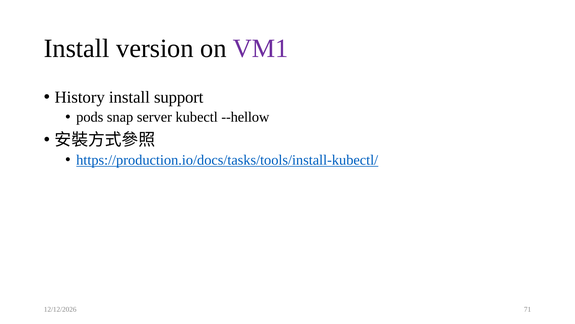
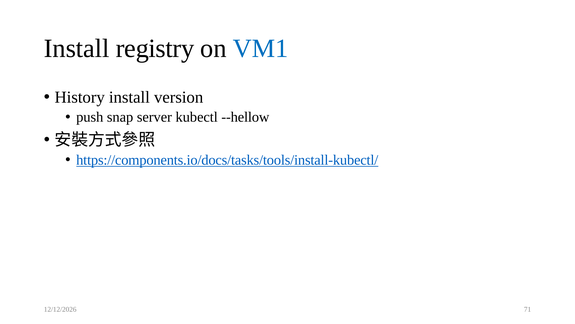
version: version -> registry (155, 48)
VM1 colour: purple -> blue (261, 48)
support: support -> version (179, 97)
pods: pods -> push (90, 117)
https://production.io/docs/tasks/tools/install-kubectl/: https://production.io/docs/tasks/tools/install-kubectl/ -> https://components.io/docs/tasks/tools/install-kubectl/ (227, 160)
